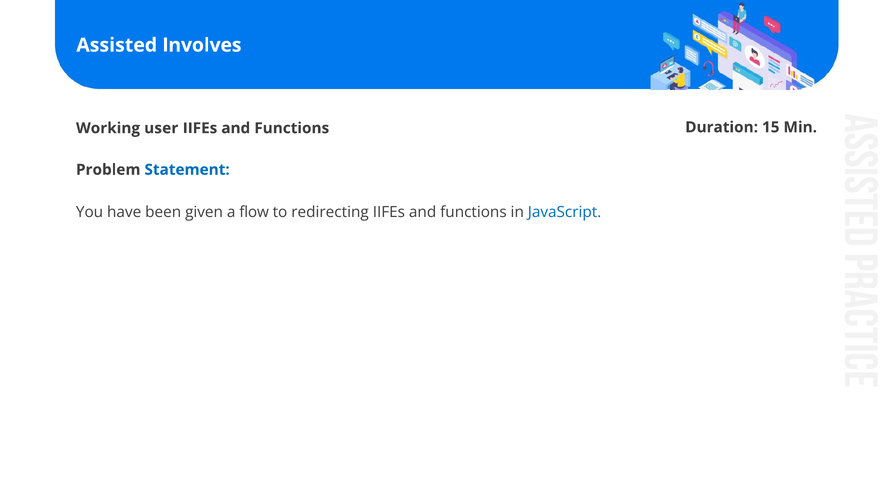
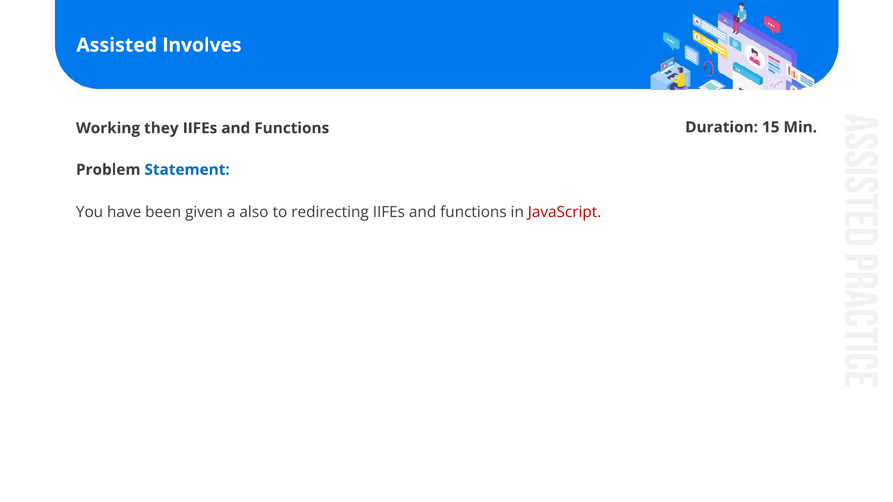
user: user -> they (161, 128)
flow: flow -> also (254, 212)
JavaScript colour: blue -> red (565, 212)
